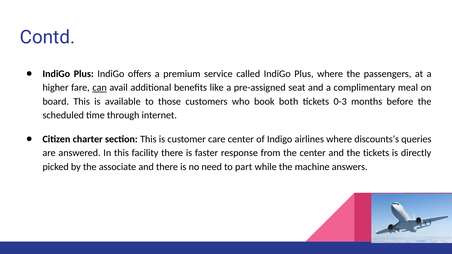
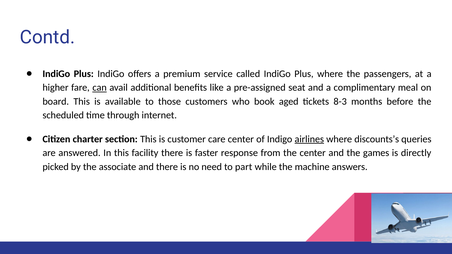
both: both -> aged (289, 102)
0-3: 0-3 -> 8-3 (340, 102)
airlines underline: none -> present (309, 139)
the tickets: tickets -> games (376, 153)
